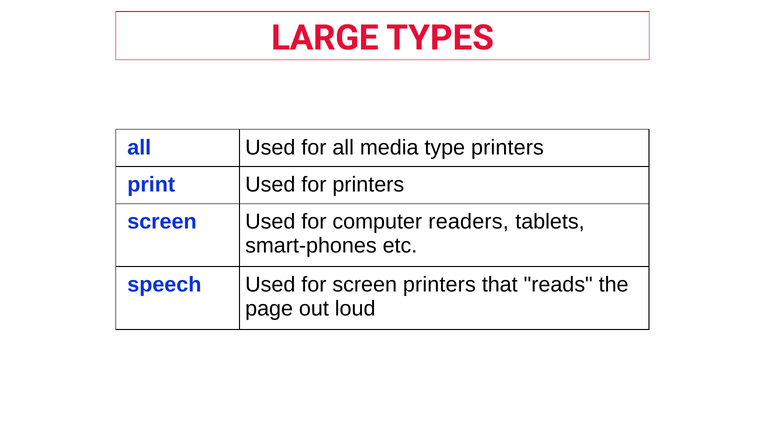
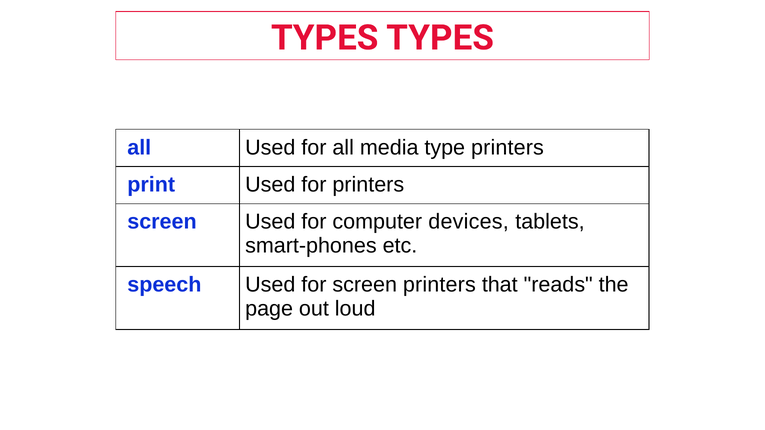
LARGE: LARGE -> TYPES (325, 38)
readers: readers -> devices (469, 222)
